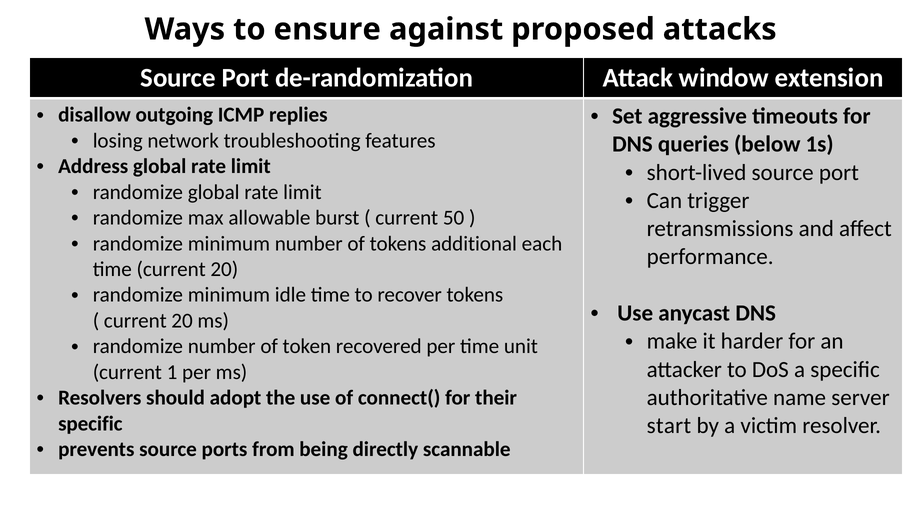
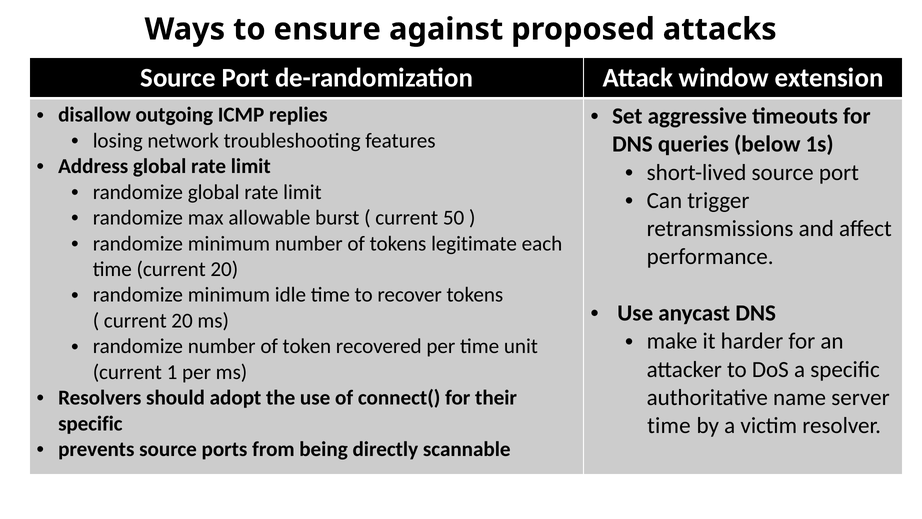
additional: additional -> legitimate (474, 243)
start: start -> time (669, 425)
